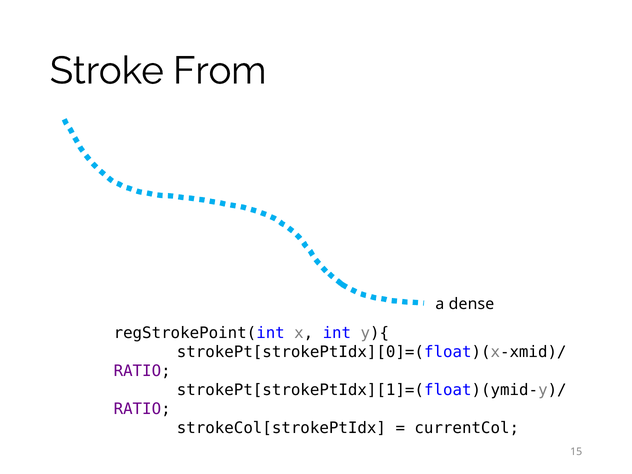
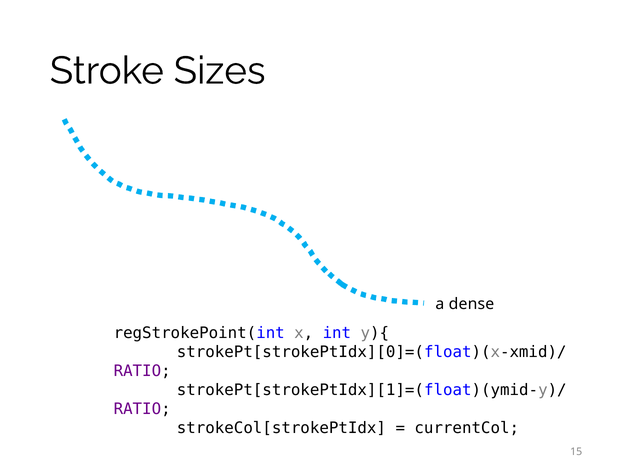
From: From -> Sizes (220, 71)
